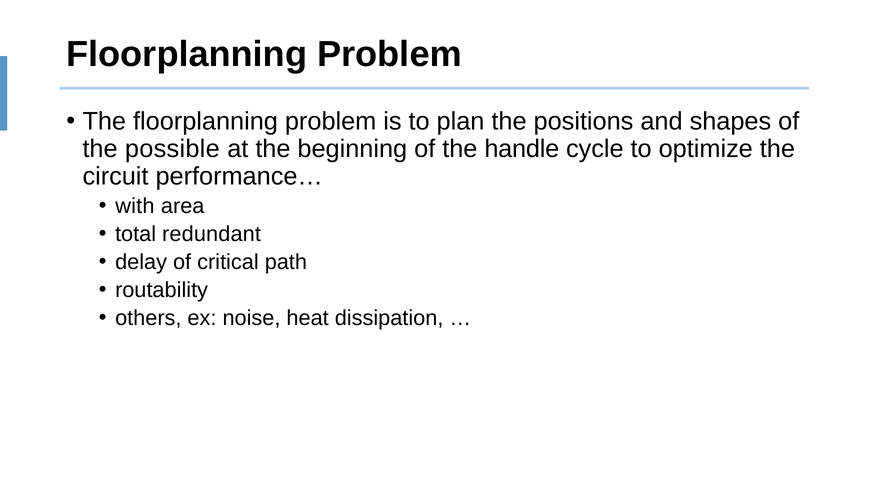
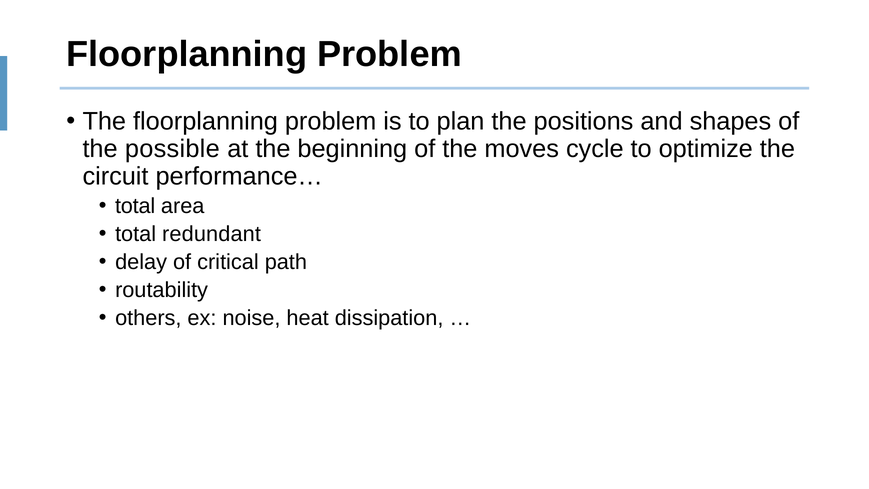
handle: handle -> moves (522, 149)
with: with -> total (135, 206)
